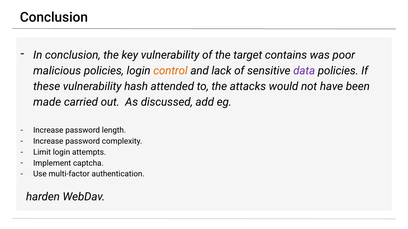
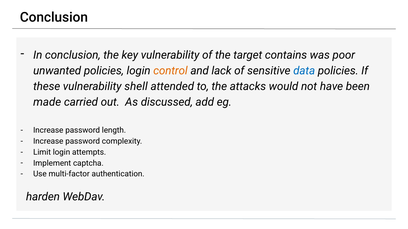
malicious: malicious -> unwanted (57, 71)
data colour: purple -> blue (304, 71)
hash: hash -> shell (136, 87)
